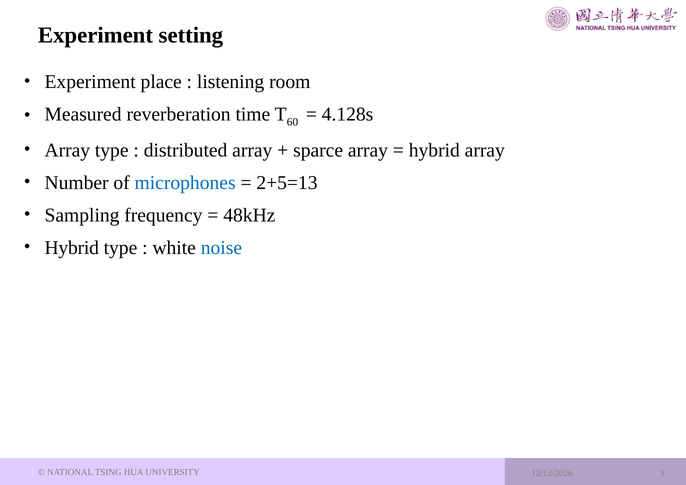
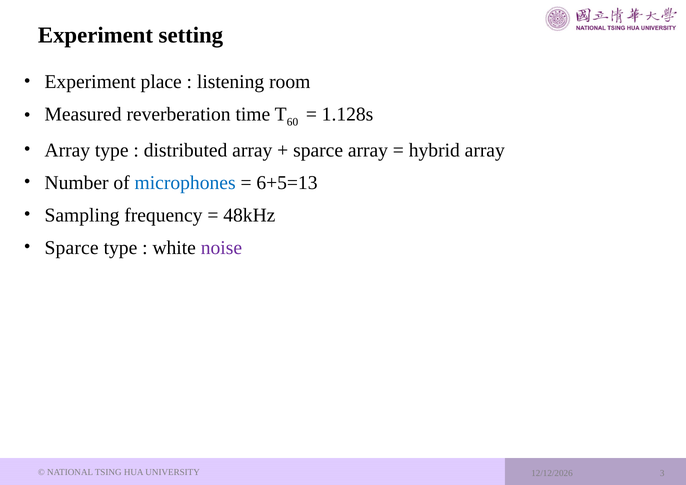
4.128s: 4.128s -> 1.128s (348, 114)
2+5=13: 2+5=13 -> 6+5=13 (287, 183)
Hybrid: Hybrid -> Sparce (72, 248)
noise colour: blue -> purple (221, 248)
